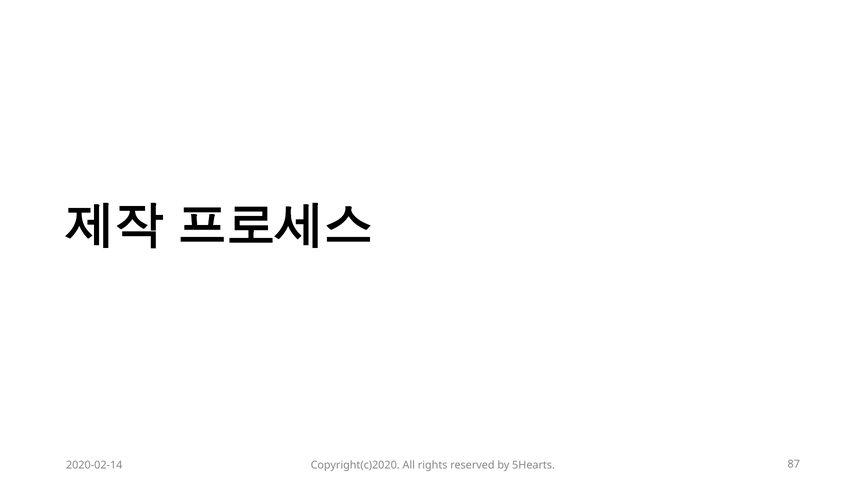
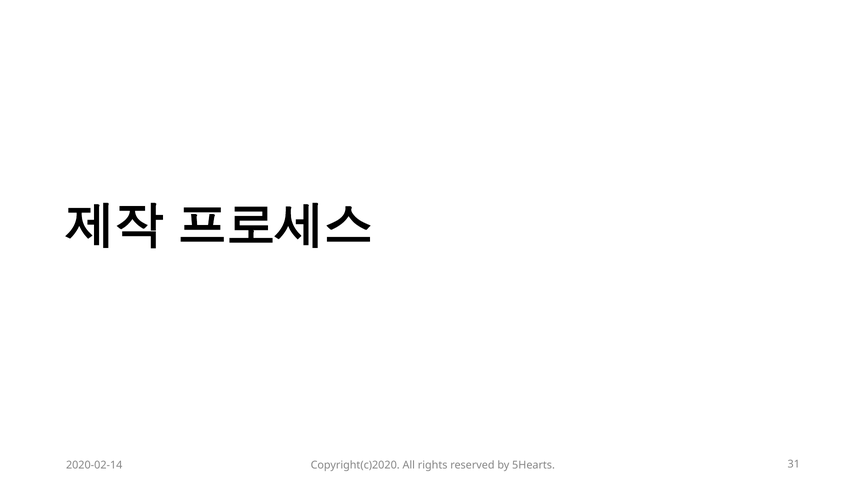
87: 87 -> 31 (794, 464)
